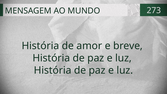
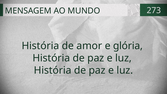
breve: breve -> glória (128, 46)
